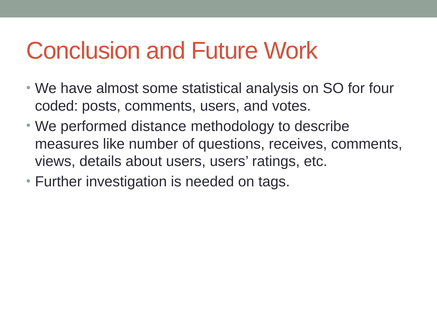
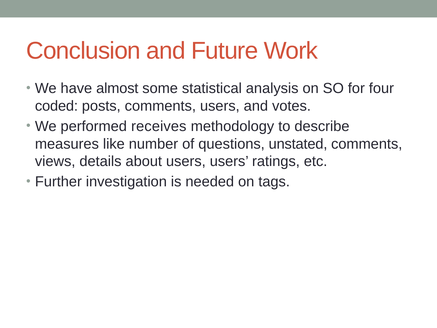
distance: distance -> receives (159, 126)
receives: receives -> unstated (298, 144)
